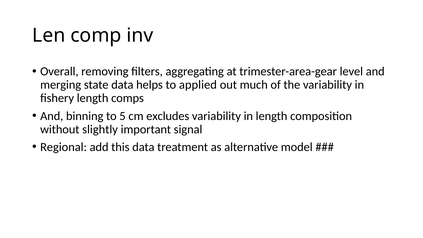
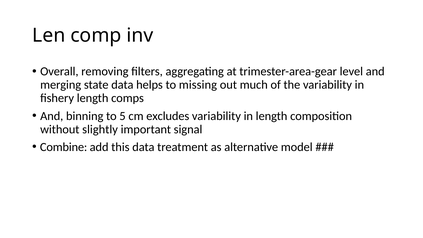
applied: applied -> missing (198, 85)
Regional: Regional -> Combine (64, 147)
